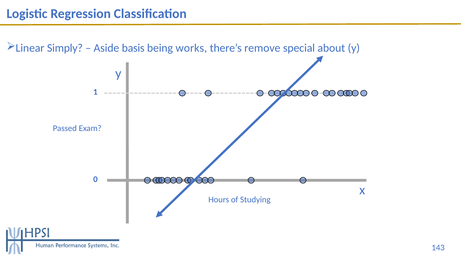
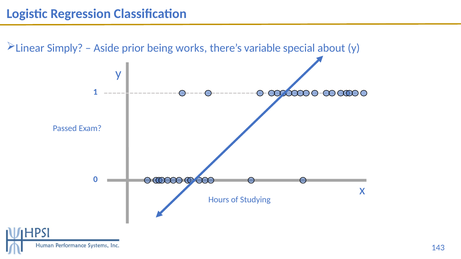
basis: basis -> prior (133, 48)
remove: remove -> variable (262, 48)
